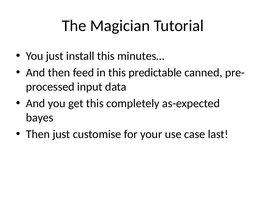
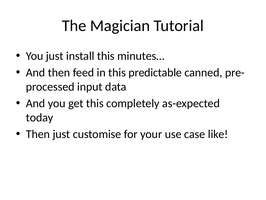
bayes: bayes -> today (40, 117)
last: last -> like (218, 134)
